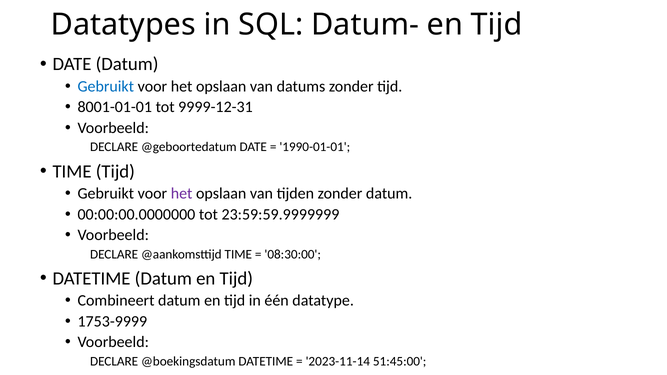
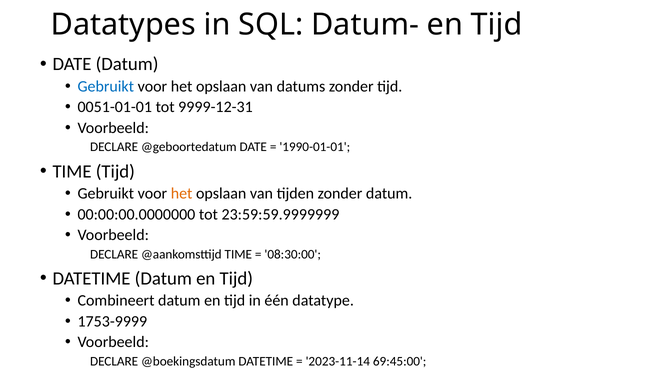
8001-01-01: 8001-01-01 -> 0051-01-01 (115, 107)
het colour: purple -> orange (182, 194)
51:45:00: 51:45:00 -> 69:45:00 (400, 361)
